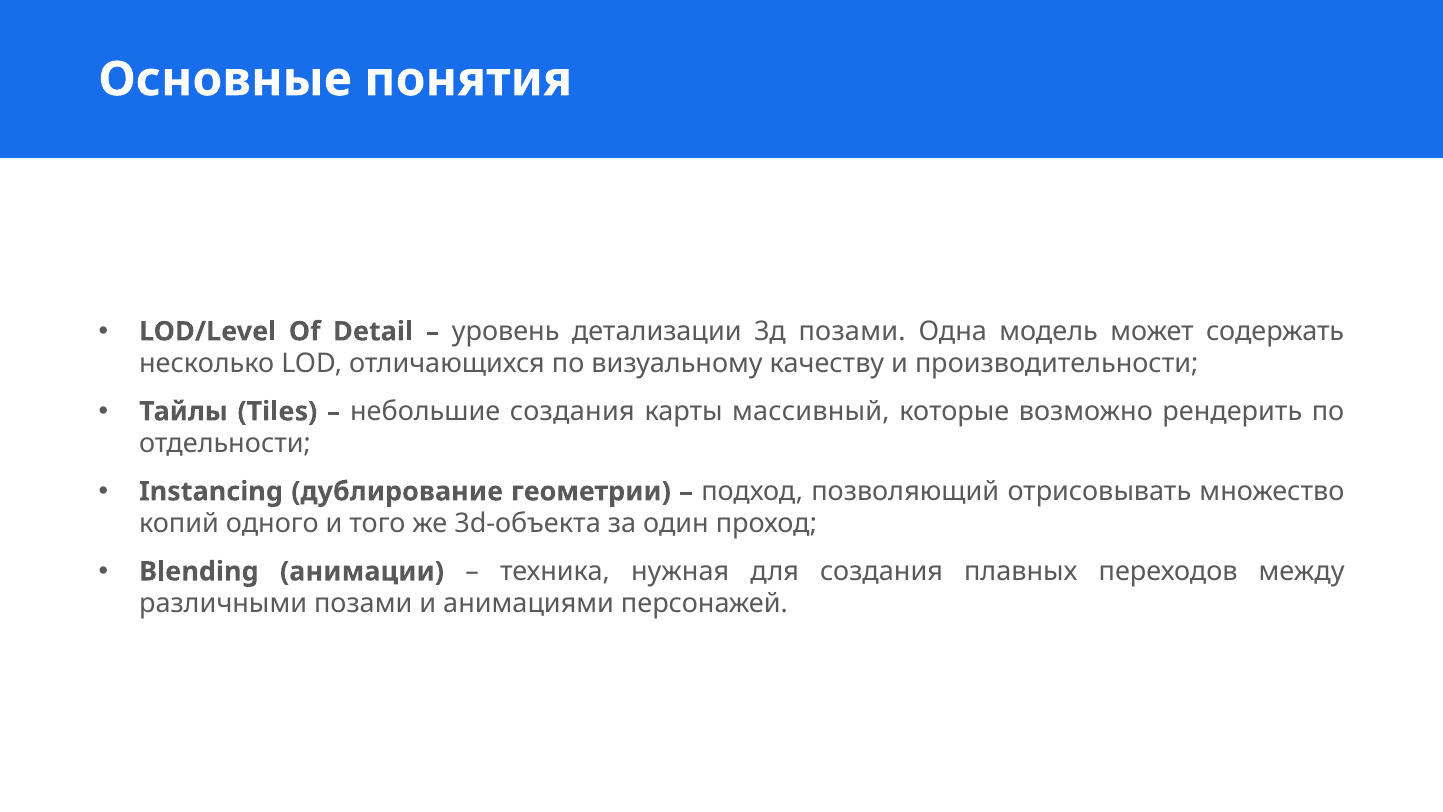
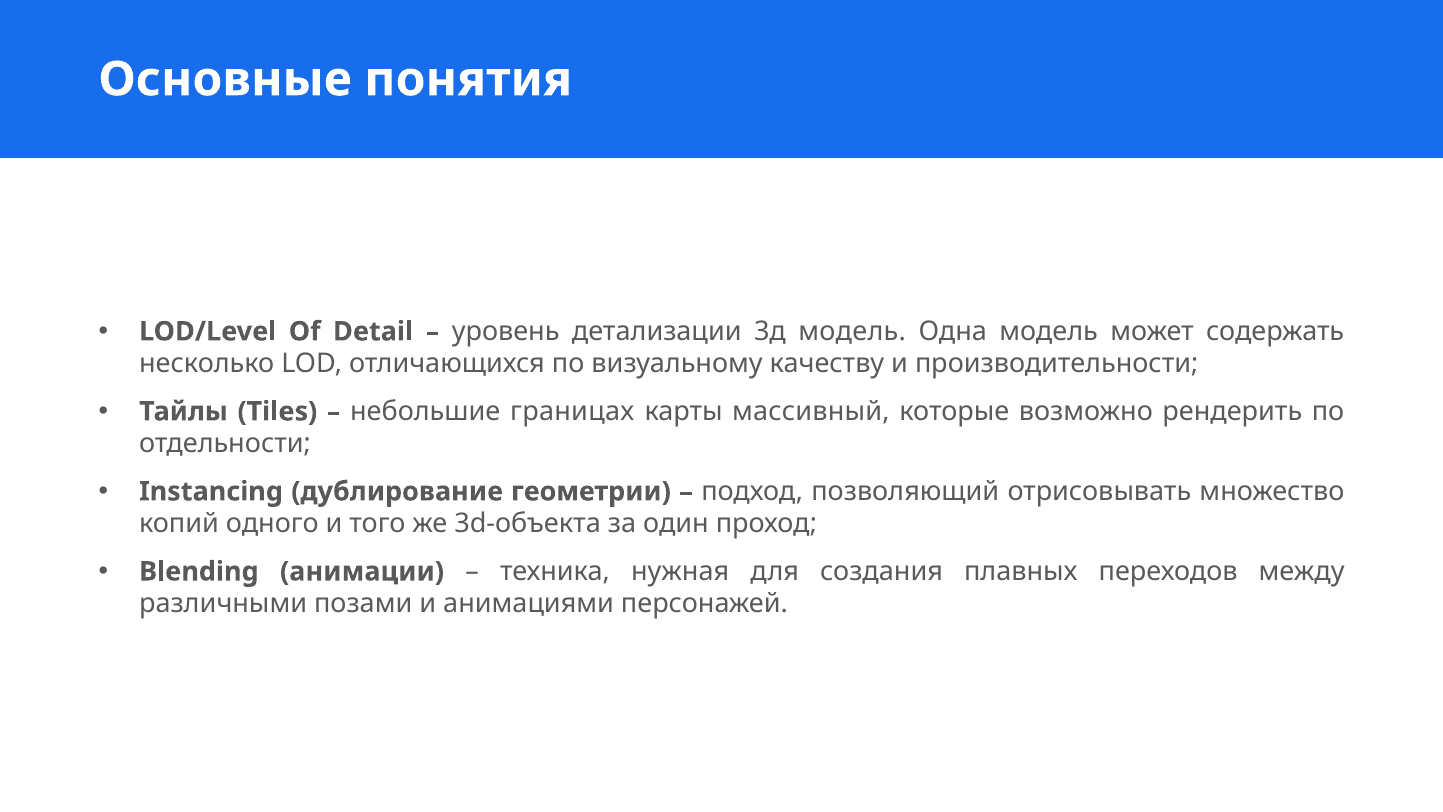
3д позами: позами -> модель (852, 331)
небольшие создания: создания -> границах (572, 411)
